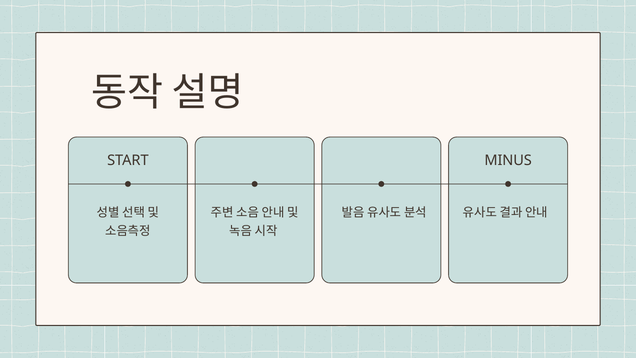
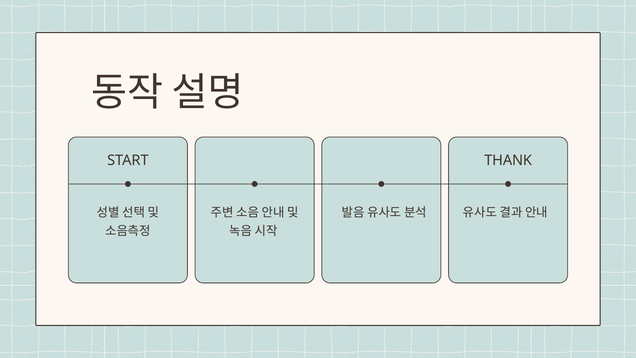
MINUS: MINUS -> THANK (508, 161)
